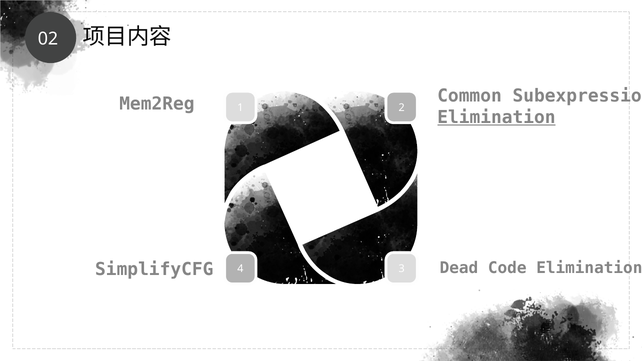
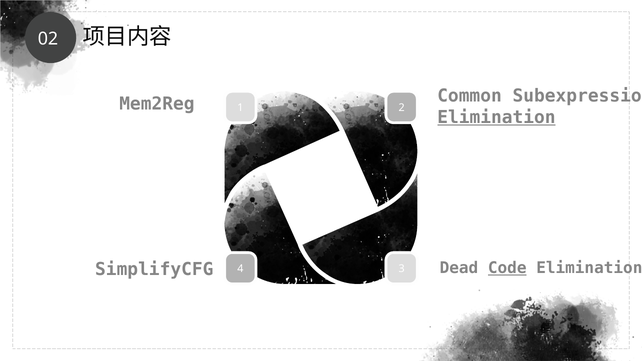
Code underline: none -> present (507, 268)
